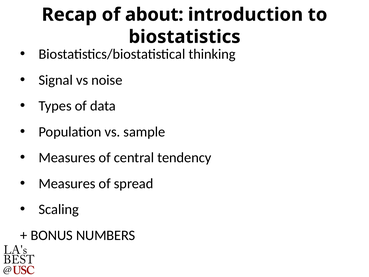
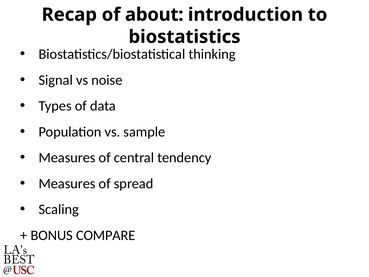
NUMBERS: NUMBERS -> COMPARE (106, 235)
